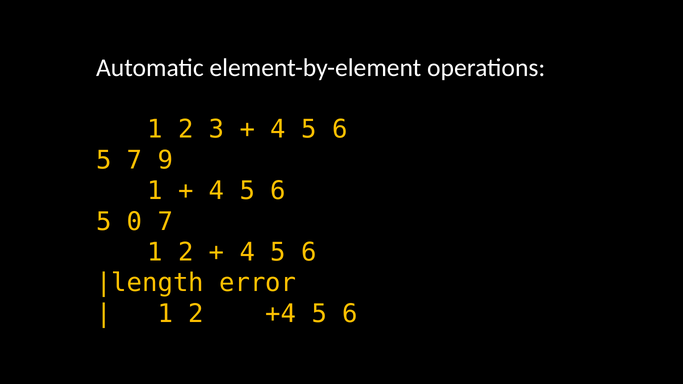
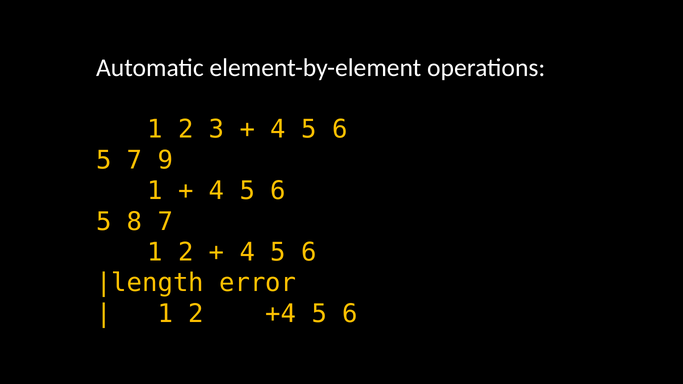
0: 0 -> 8 (135, 222)
